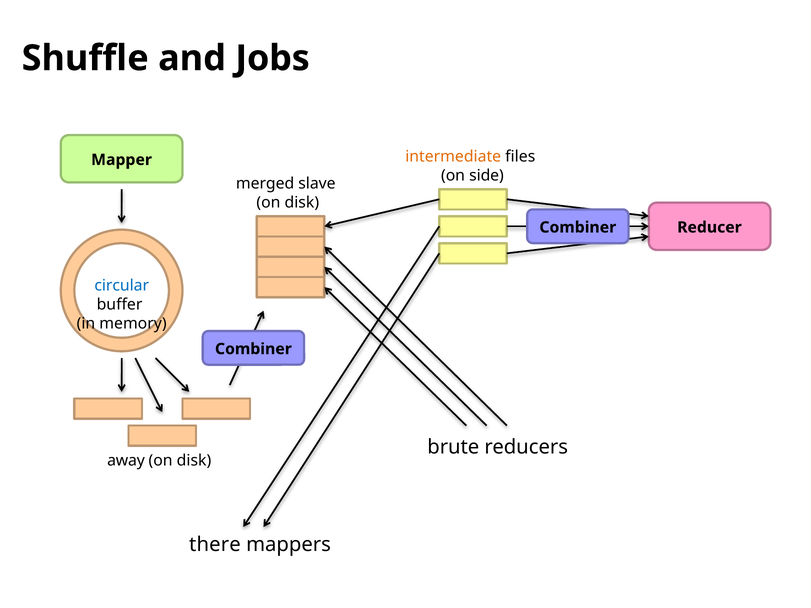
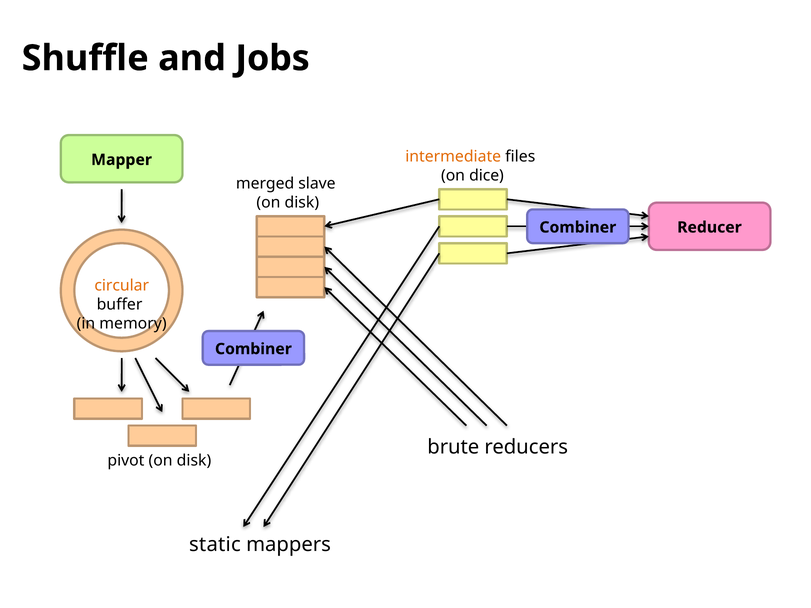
side: side -> dice (486, 175)
circular colour: blue -> orange (122, 286)
away: away -> pivot (126, 461)
there: there -> static (215, 545)
